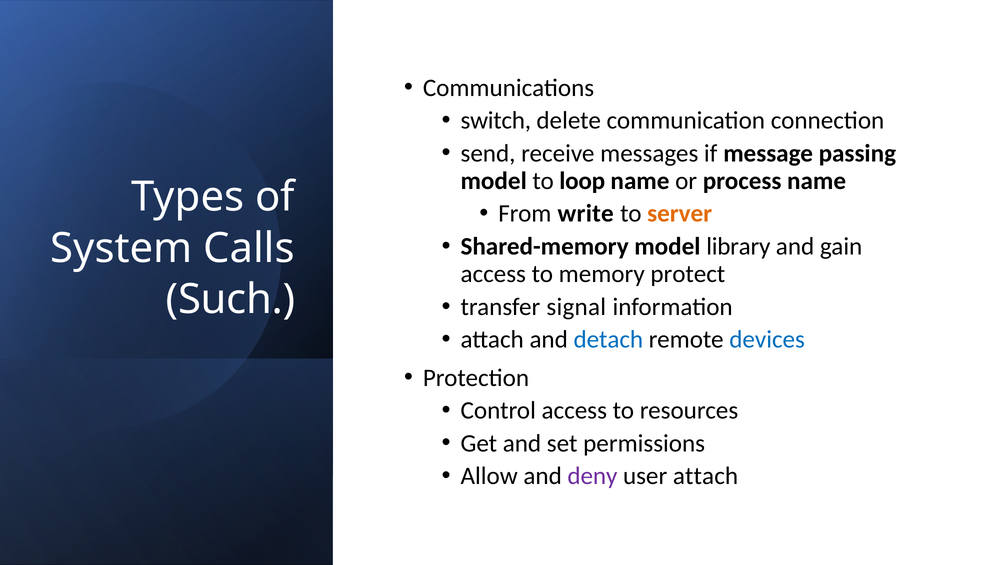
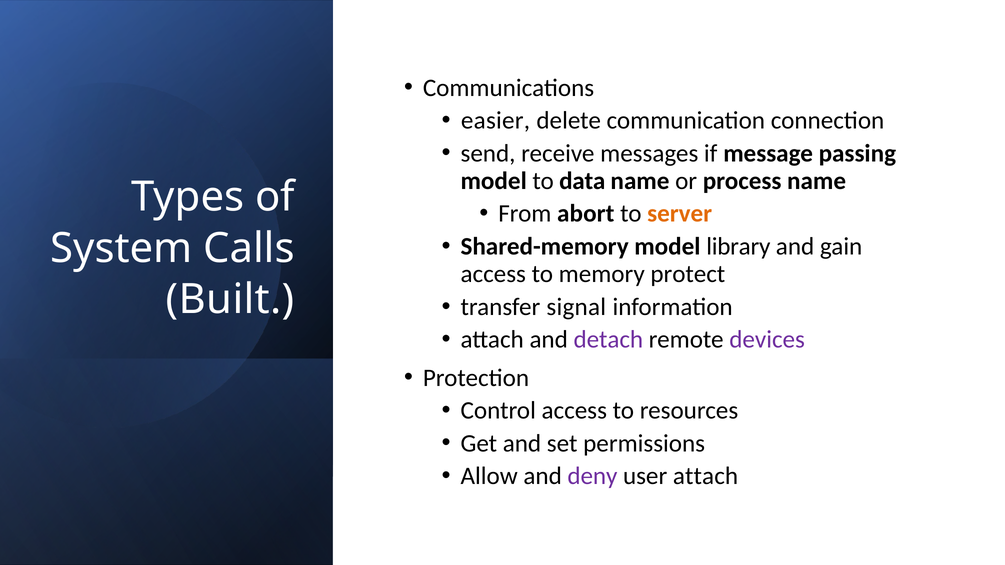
switch: switch -> easier (496, 121)
loop: loop -> data (582, 181)
write: write -> abort (586, 214)
Such: Such -> Built (230, 300)
detach colour: blue -> purple (608, 340)
devices colour: blue -> purple (767, 340)
